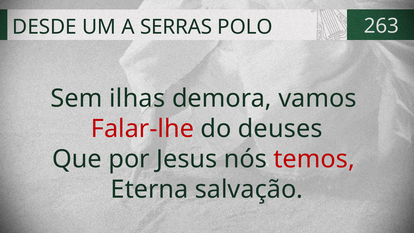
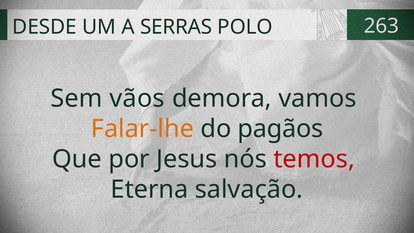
ilhas: ilhas -> vãos (137, 98)
Falar-lhe colour: red -> orange (142, 129)
deuses: deuses -> pagãos (280, 129)
